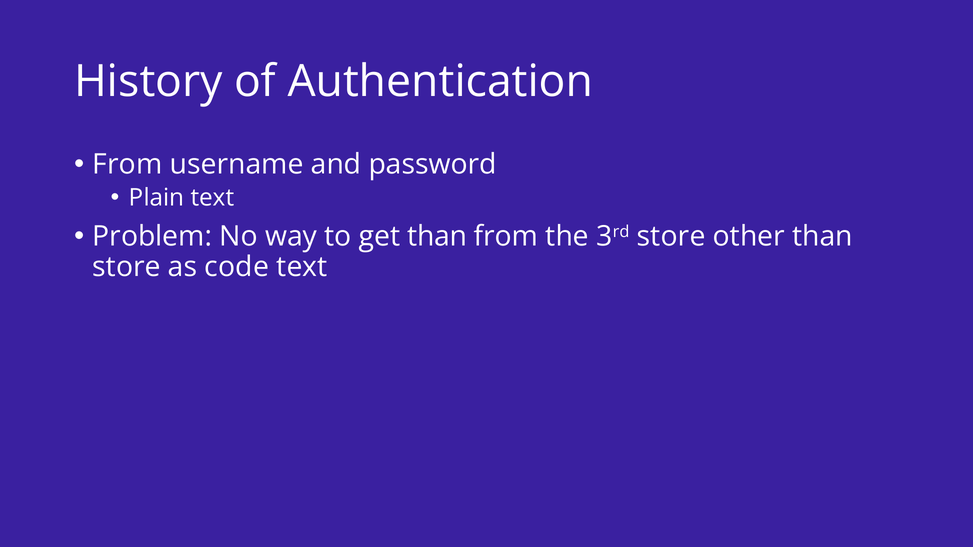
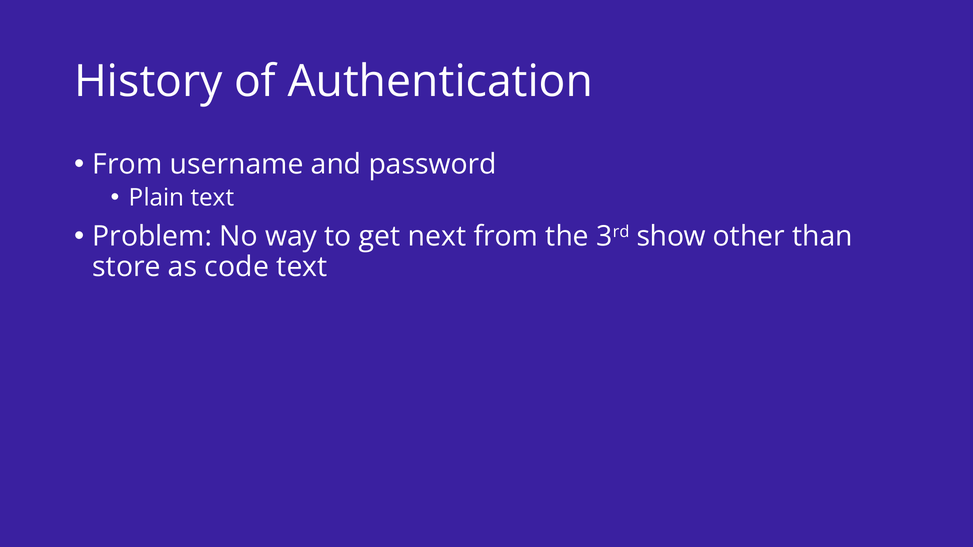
get than: than -> next (437, 237)
3rd store: store -> show (671, 237)
